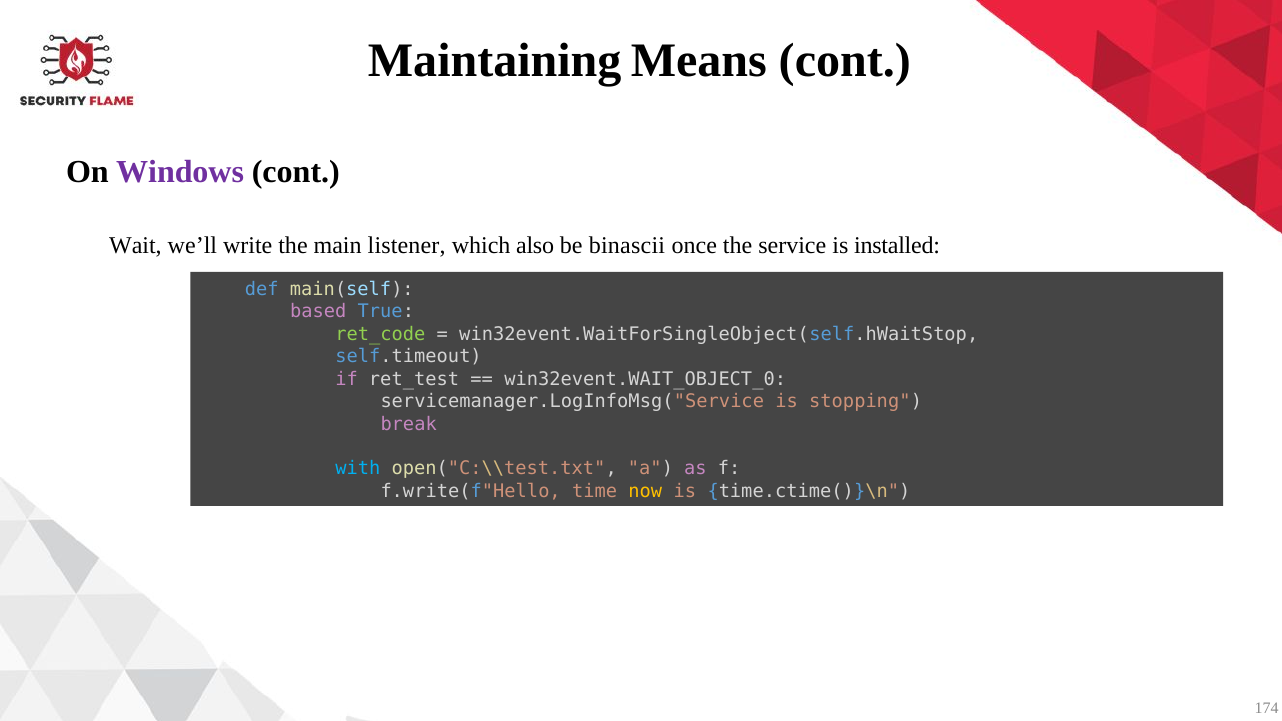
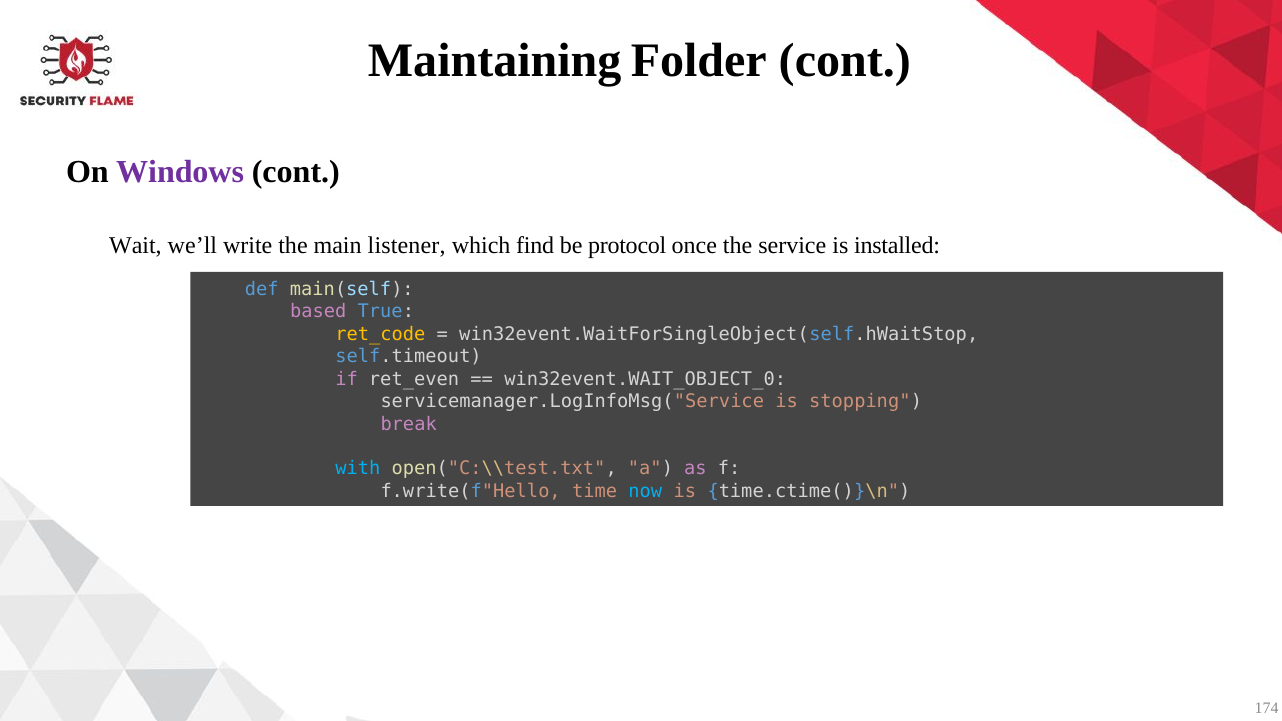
Means: Means -> Folder (699, 61)
also: also -> find (535, 245)
binascii: binascii -> protocol (627, 245)
ret_code colour: light green -> yellow (380, 334)
ret_test: ret_test -> ret_even (414, 379)
now colour: yellow -> light blue (645, 491)
